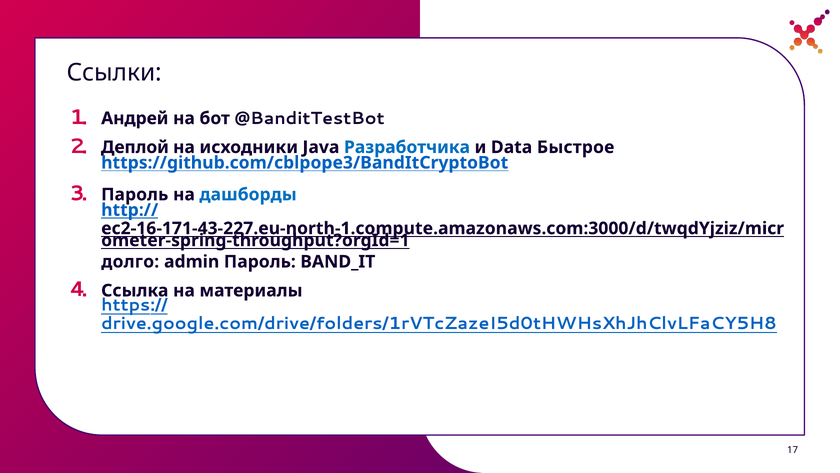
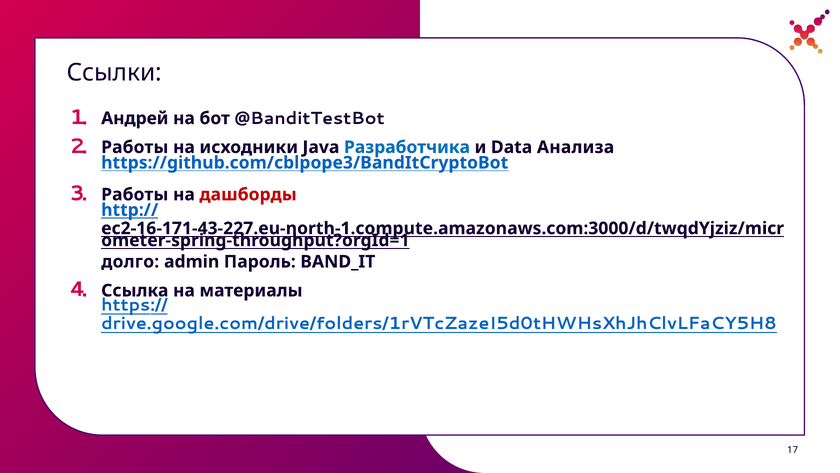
Деплой: Деплой -> Работы (135, 147)
Быстрое: Быстрое -> Анализа (576, 147)
Пароль: Пароль -> Работы (135, 194)
дашборды colour: blue -> red (248, 194)
